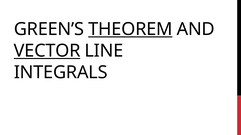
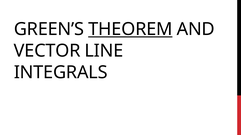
VECTOR underline: present -> none (47, 51)
